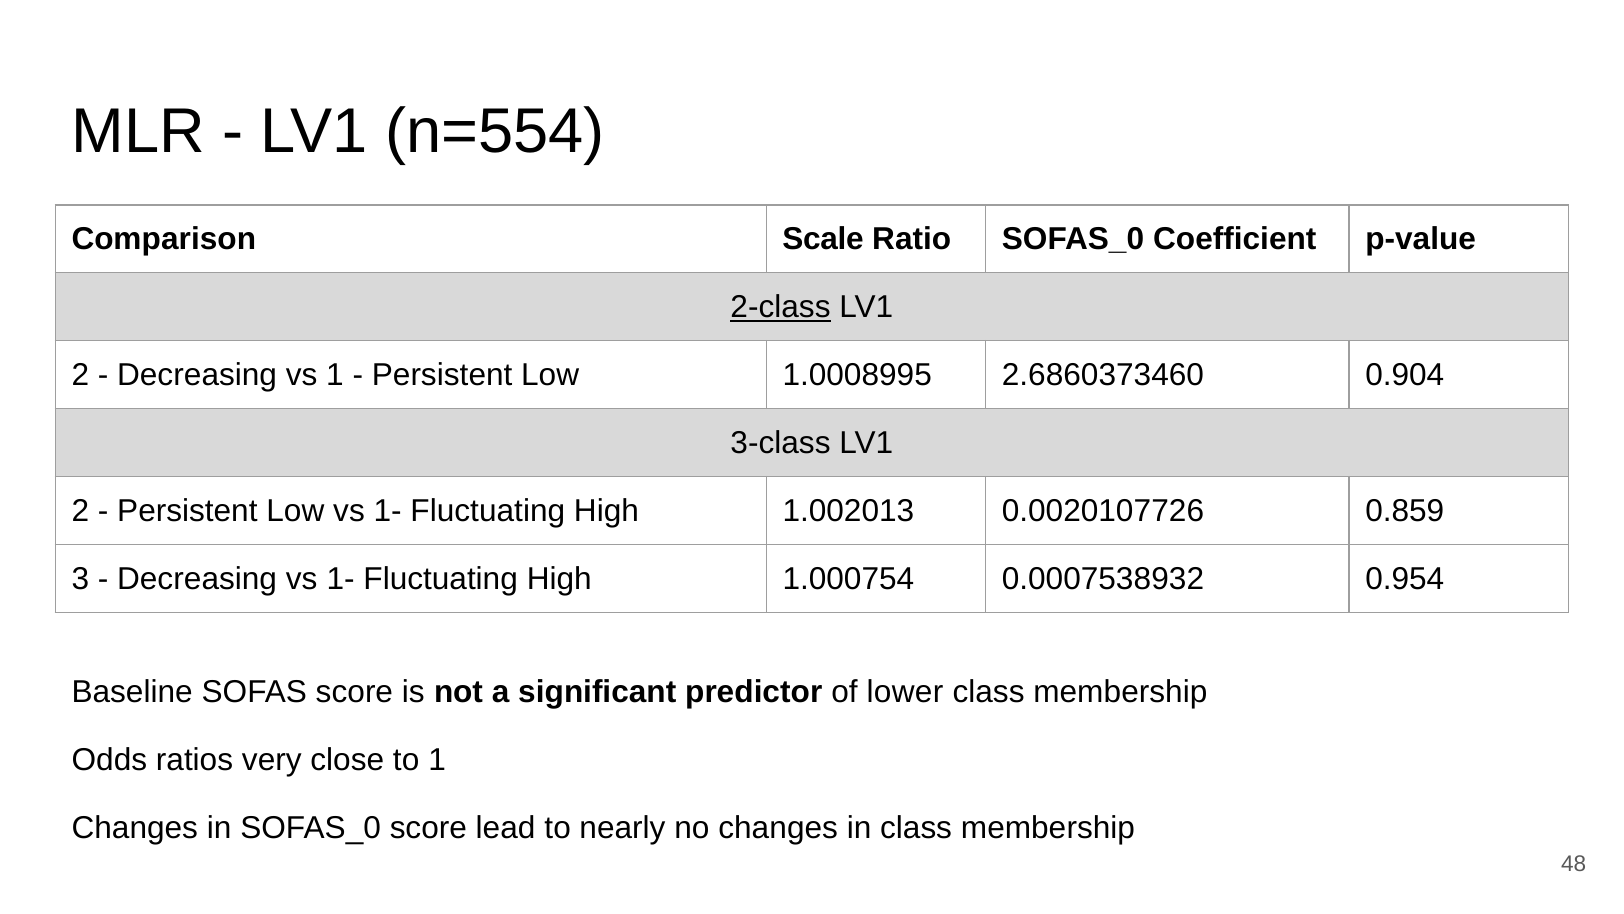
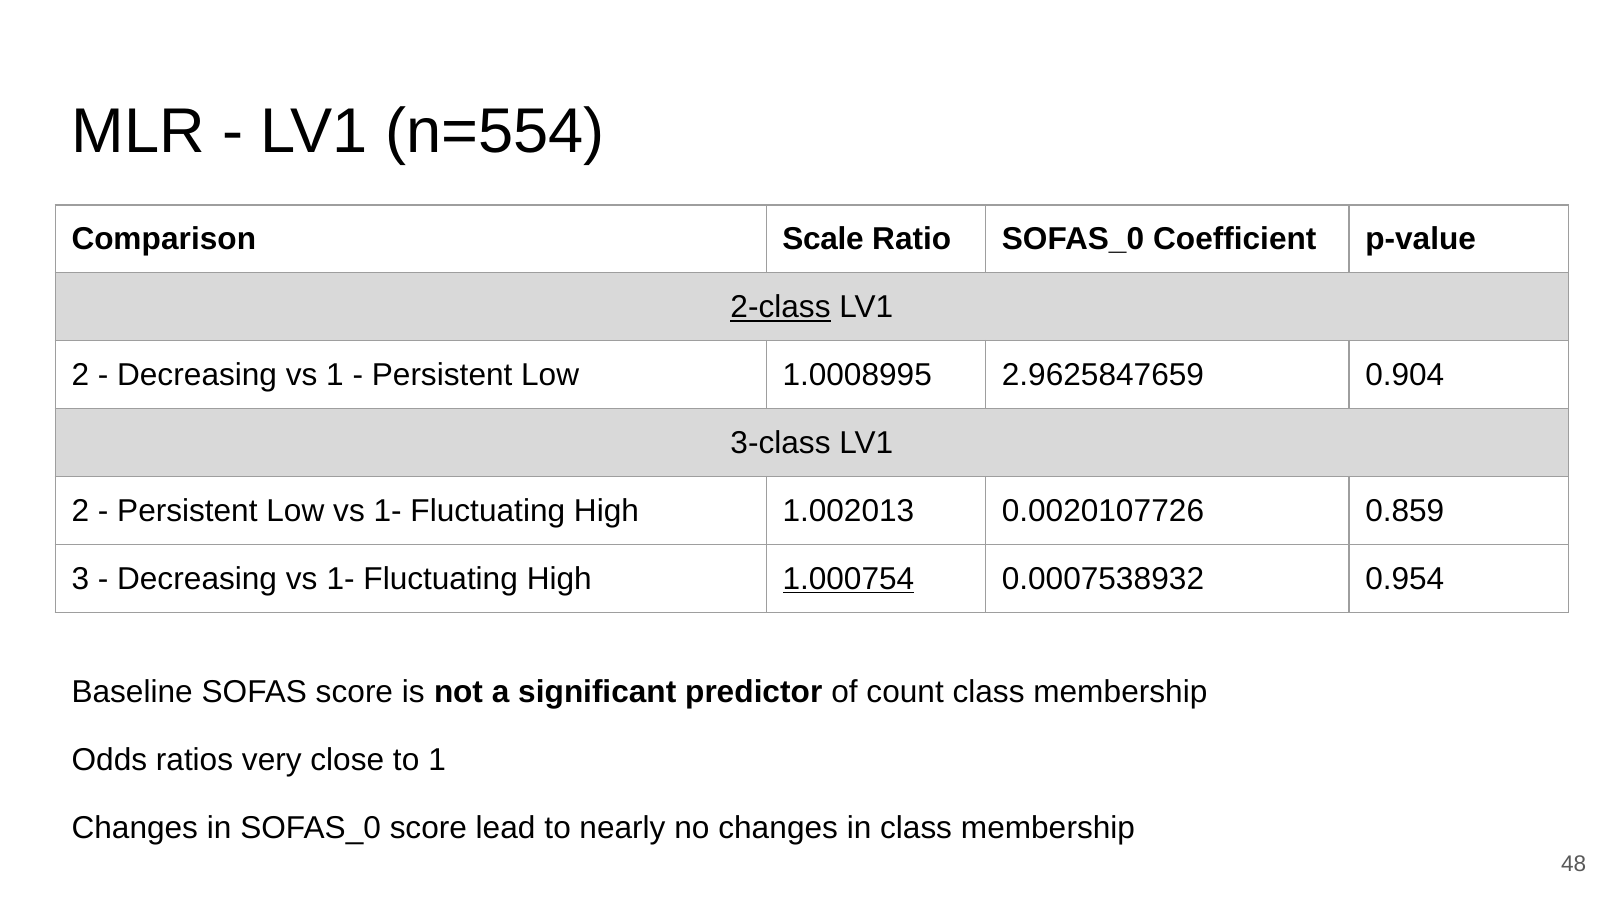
2.6860373460: 2.6860373460 -> 2.9625847659 (1103, 375)
1.000754 underline: none -> present (848, 579)
lower: lower -> count (905, 692)
